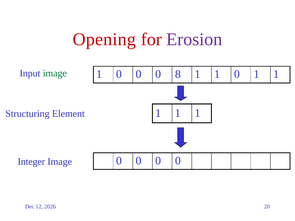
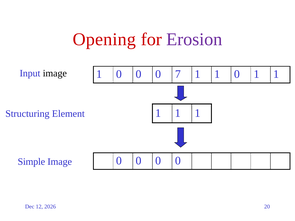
image colour: green -> black (55, 73)
8: 8 -> 7 (178, 74)
Integer: Integer -> Simple (31, 162)
